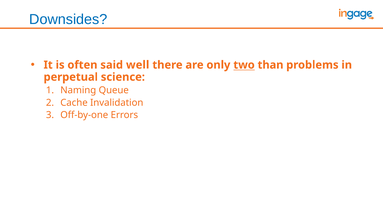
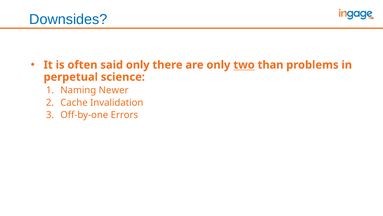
said well: well -> only (138, 65)
Queue: Queue -> Newer (114, 90)
